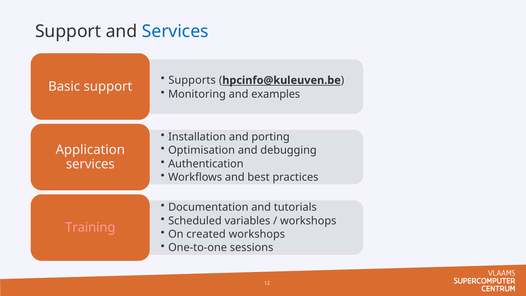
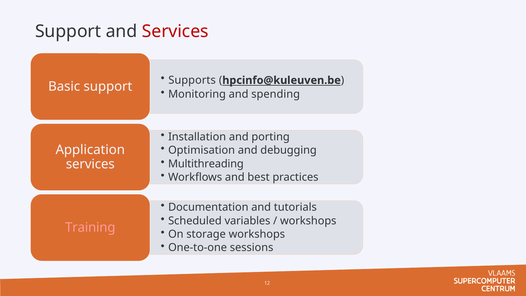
Services colour: blue -> red (175, 31)
examples: examples -> spending (276, 94)
Authentication: Authentication -> Multithreading (206, 164)
created: created -> storage (206, 234)
